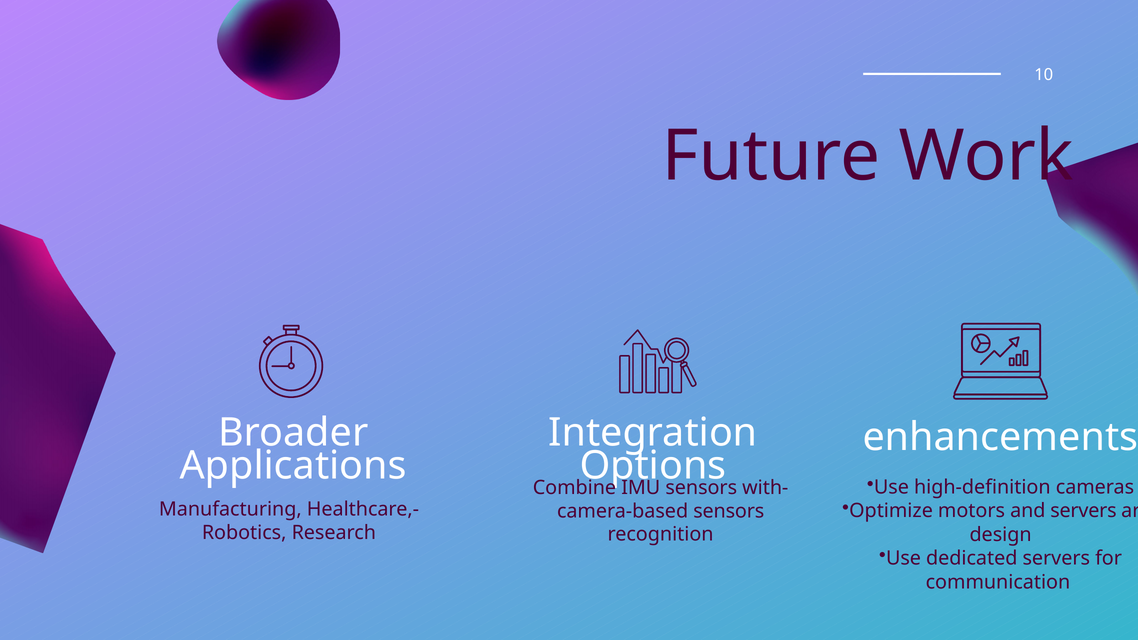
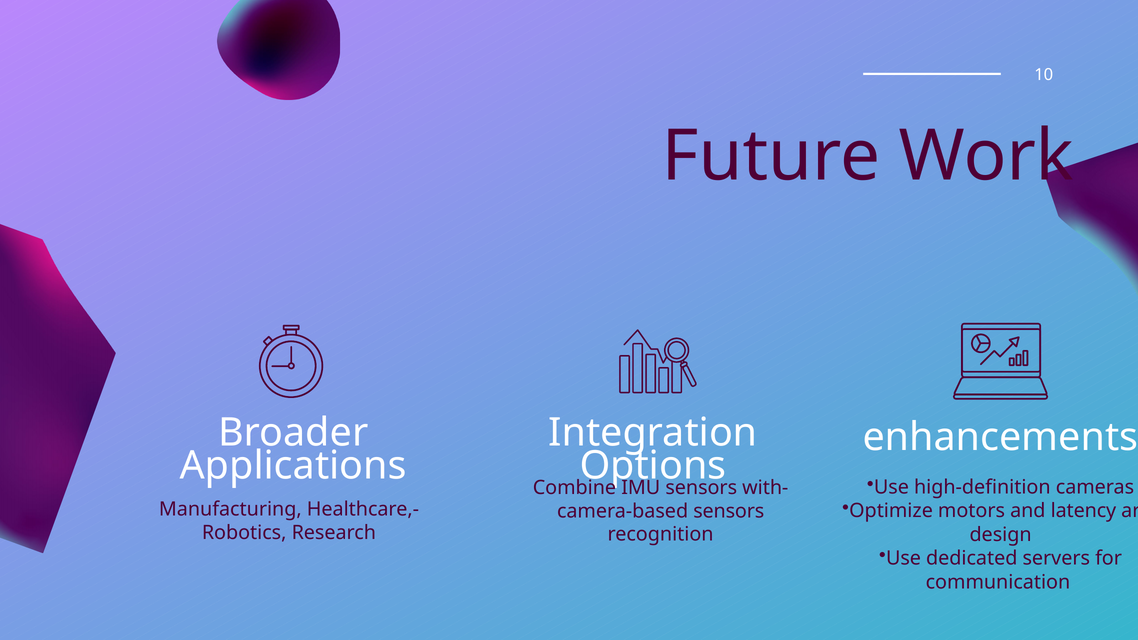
and servers: servers -> latency (1083, 511)
